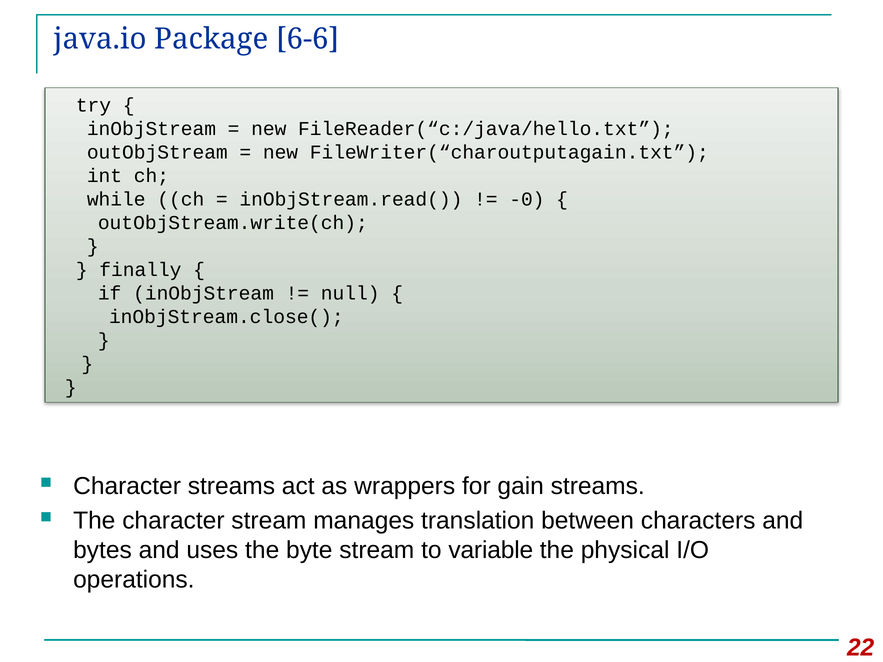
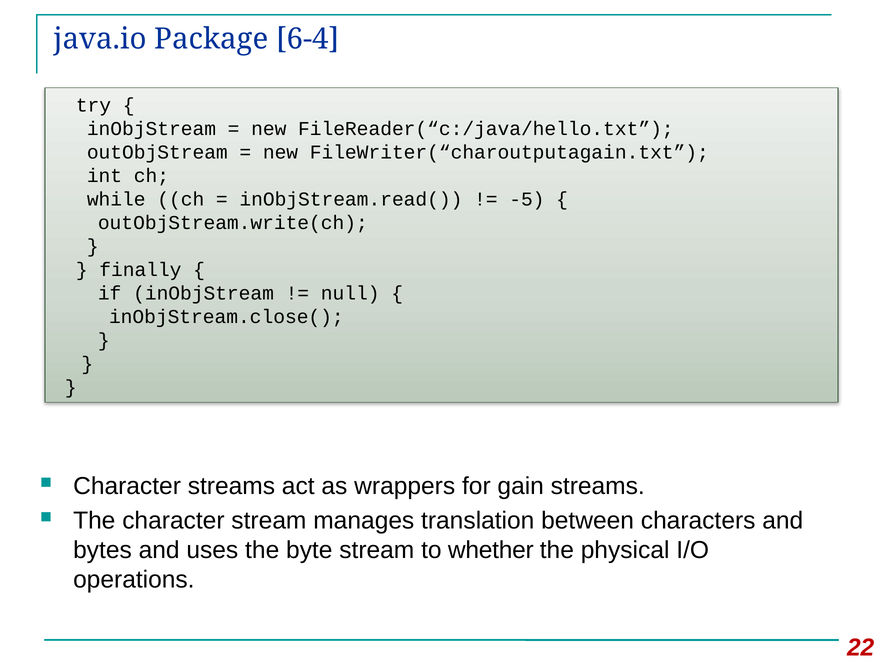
6-6: 6-6 -> 6-4 (308, 39)
-0: -0 -> -5 (527, 199)
variable: variable -> whether (491, 550)
